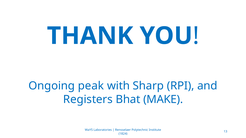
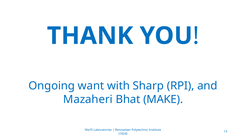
peak: peak -> want (91, 86)
Registers: Registers -> Mazaheri (88, 100)
